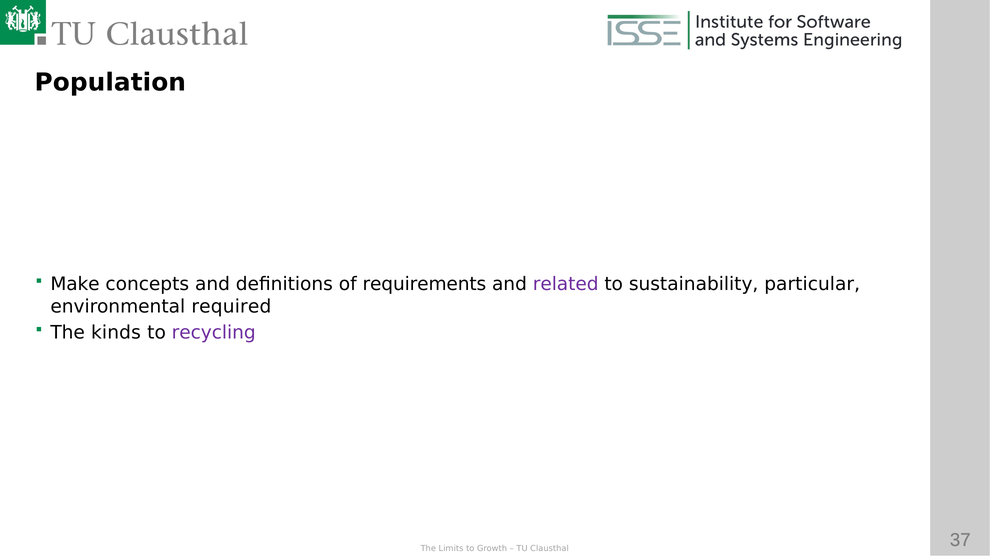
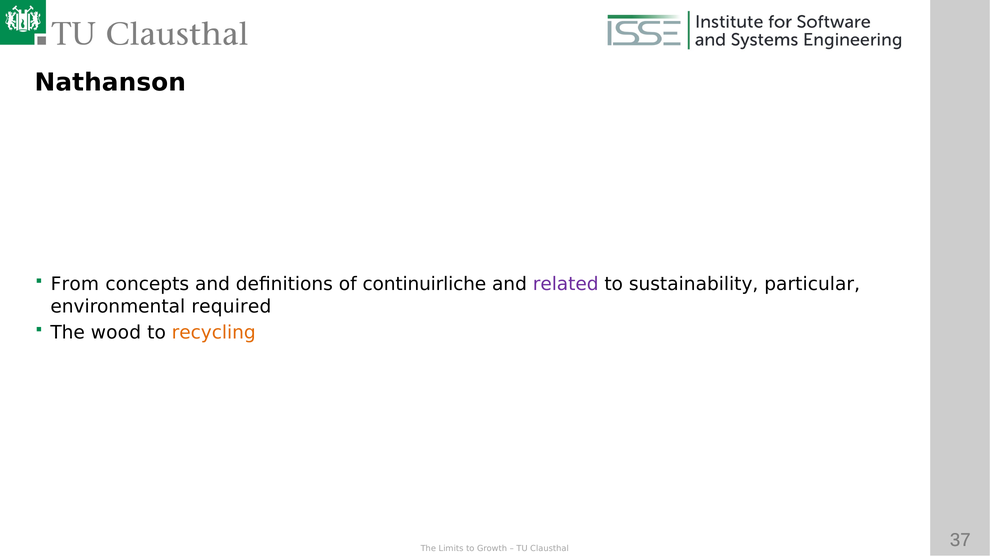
Population: Population -> Nathanson (110, 82)
Make: Make -> From (75, 284)
requirements: requirements -> continuirliche (424, 284)
kinds: kinds -> wood (116, 333)
recycling colour: purple -> orange (214, 333)
